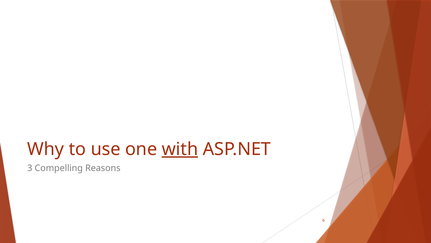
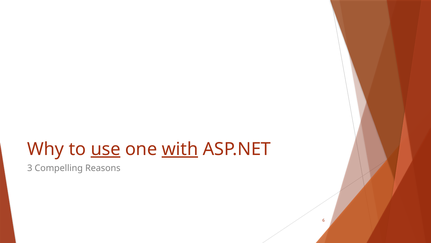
use underline: none -> present (106, 149)
